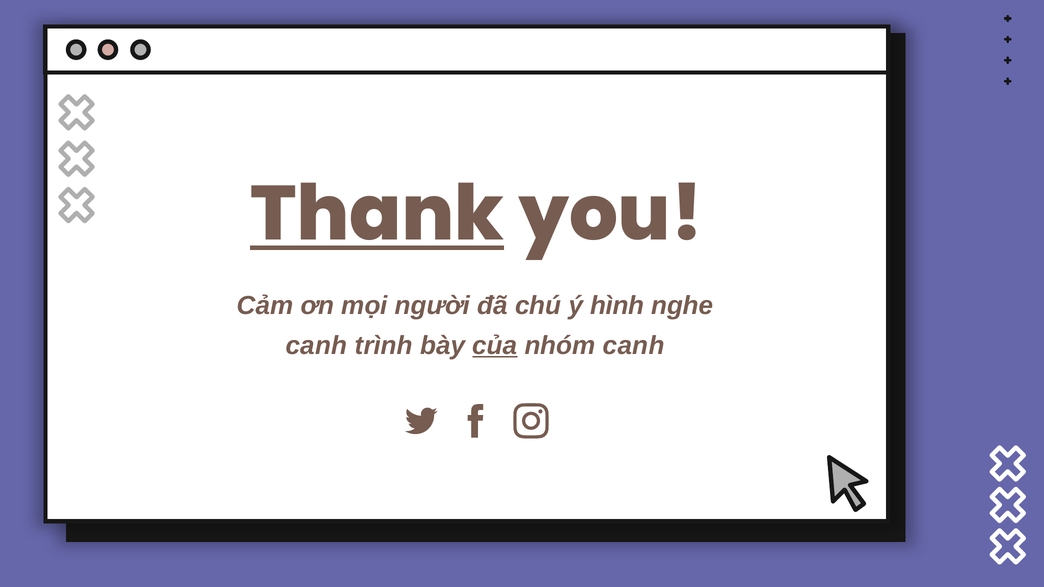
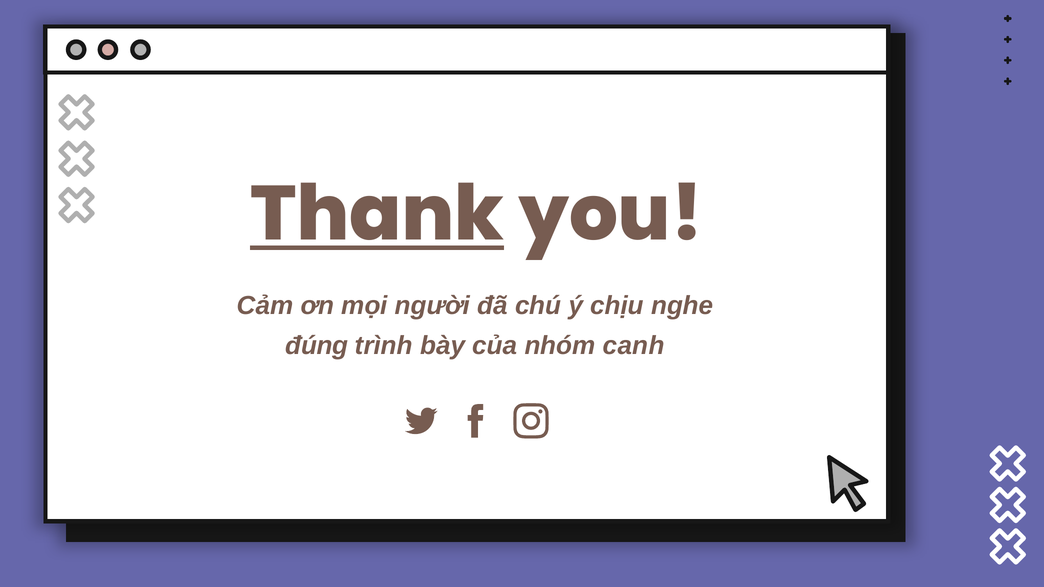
hình: hình -> chịu (617, 306)
canh: canh -> đúng (317, 346)
của underline: present -> none (495, 346)
